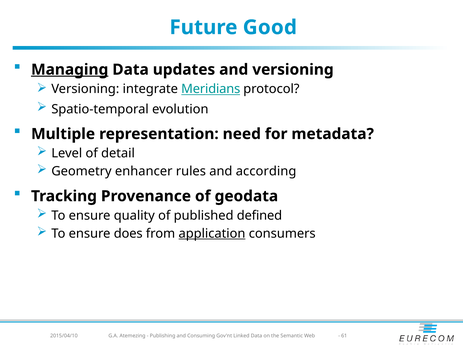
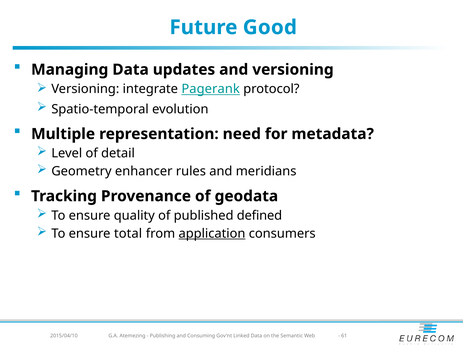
Managing underline: present -> none (70, 70)
Meridians: Meridians -> Pagerank (211, 89)
according: according -> meridians (266, 171)
does: does -> total (128, 234)
